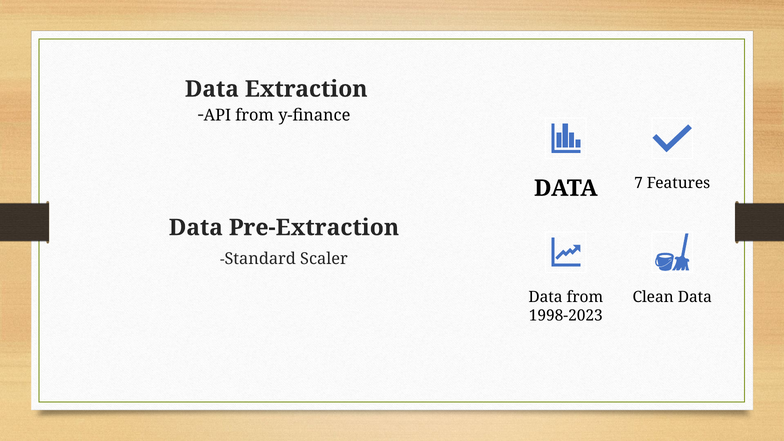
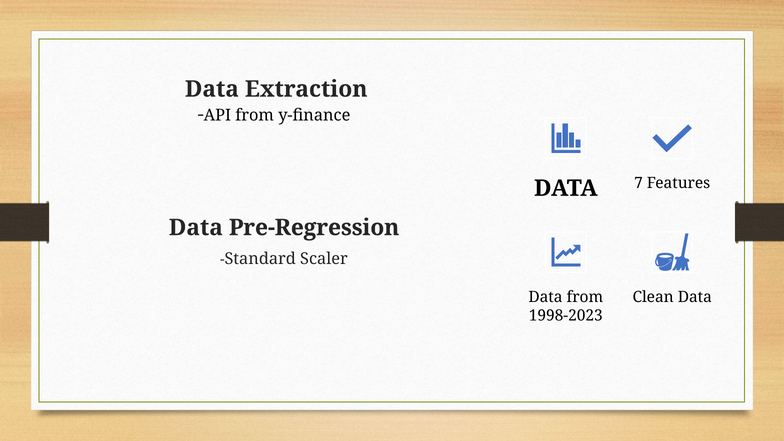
Pre-Extraction: Pre-Extraction -> Pre-Regression (314, 228)
